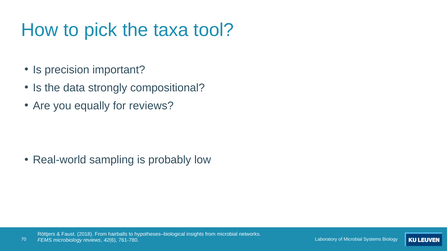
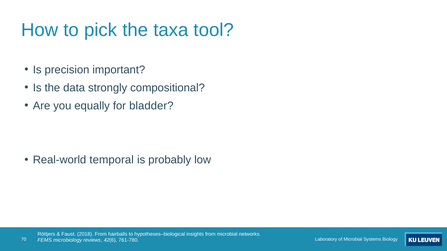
for reviews: reviews -> bladder (151, 106)
sampling: sampling -> temporal (112, 160)
